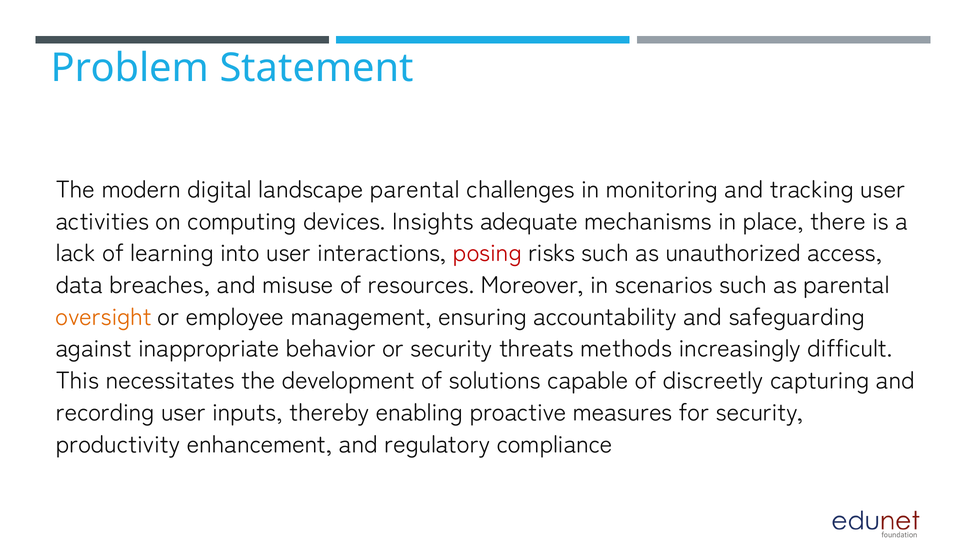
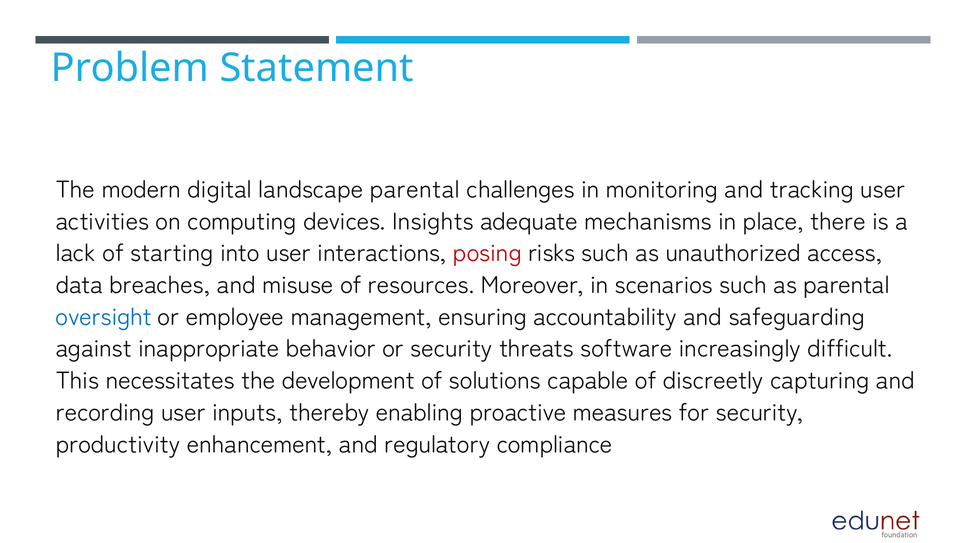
learning: learning -> starting (172, 254)
oversight colour: orange -> blue (104, 317)
methods: methods -> software (626, 349)
